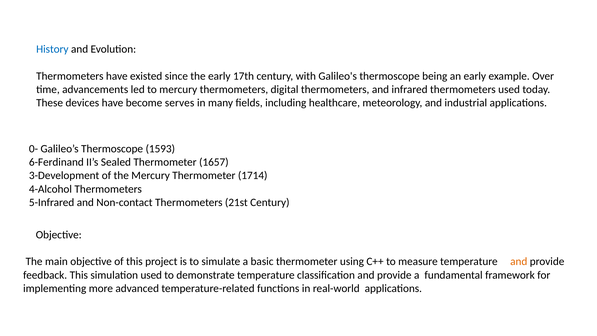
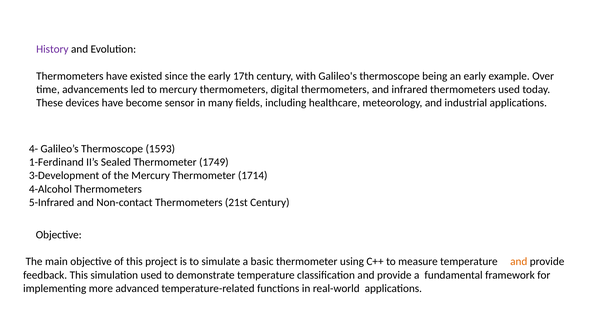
History colour: blue -> purple (52, 49)
serves: serves -> sensor (180, 103)
0-: 0- -> 4- (34, 149)
6-Ferdinand: 6-Ferdinand -> 1-Ferdinand (56, 162)
1657: 1657 -> 1749 (214, 162)
